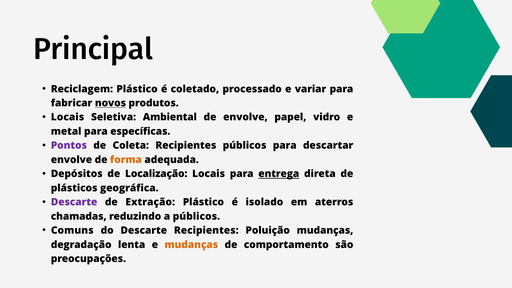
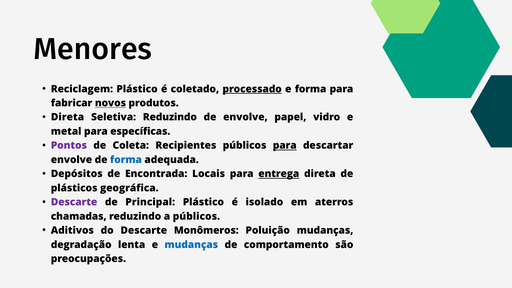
Principal: Principal -> Menores (93, 49)
processado underline: none -> present (252, 89)
e variar: variar -> forma (311, 89)
Locais: Locais -> Direta (68, 117)
Seletiva Ambiental: Ambiental -> Reduzindo (170, 117)
para underline: none -> present (285, 146)
forma colour: orange -> blue (126, 160)
Localização: Localização -> Encontrada (156, 174)
Extração: Extração -> Principal (150, 202)
Comuns: Comuns -> Aditivos (72, 231)
Descarte Recipientes: Recipientes -> Monômeros (206, 231)
mudanças colour: orange -> blue (191, 245)
